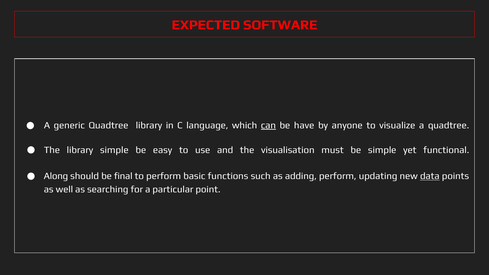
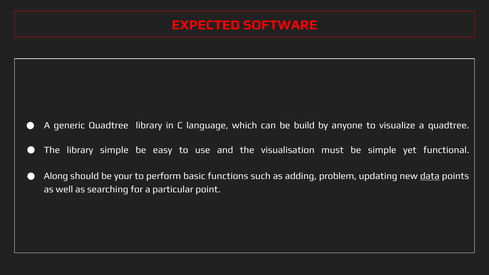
can underline: present -> none (268, 125)
have: have -> build (304, 125)
final: final -> your (123, 176)
adding perform: perform -> problem (338, 176)
